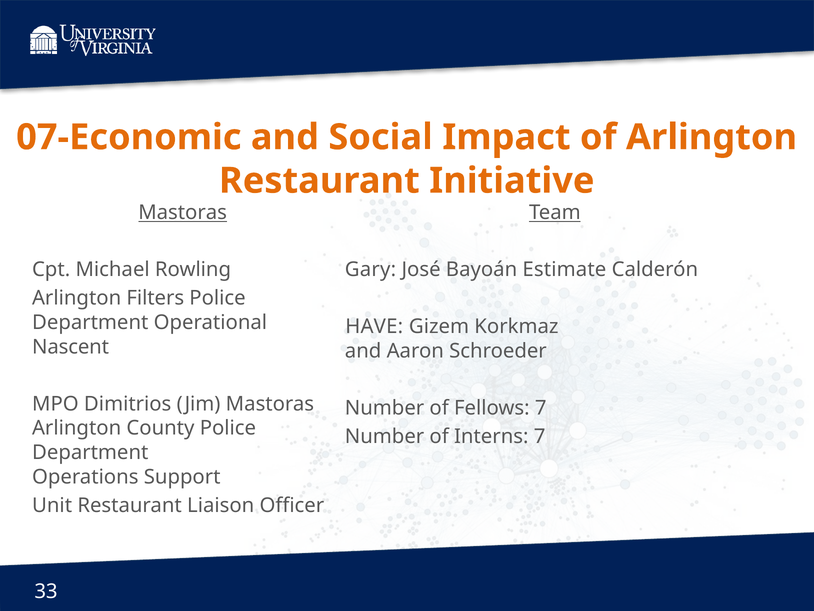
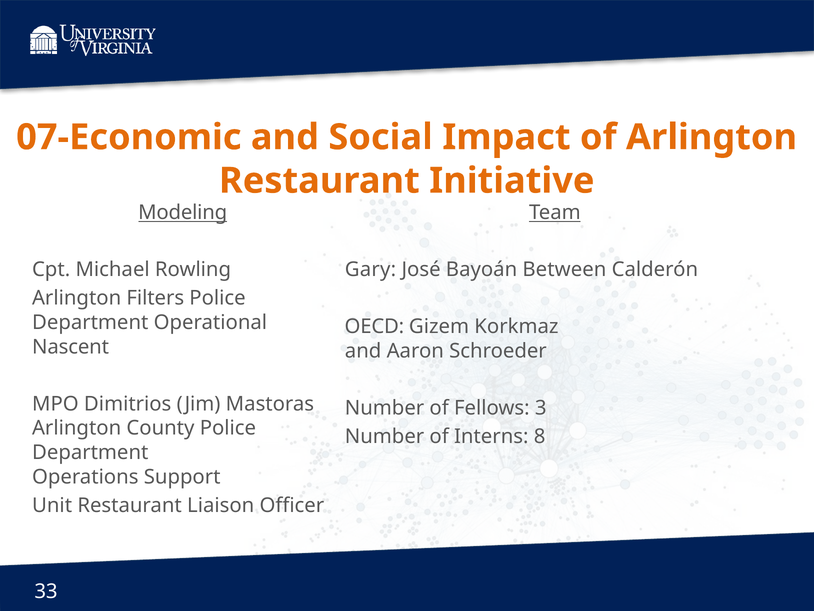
Mastoras: Mastoras -> Modeling (183, 212)
Estimate: Estimate -> Between (564, 269)
HAVE: HAVE -> OECD (374, 326)
Fellows 7: 7 -> 3 (541, 408)
Interns 7: 7 -> 8 (540, 436)
